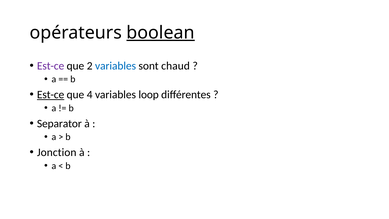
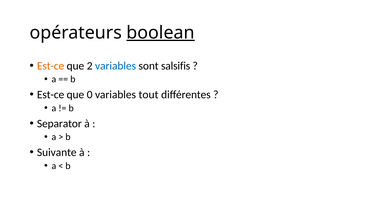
Est-ce colour: purple -> orange (51, 66)
chaud: chaud -> salsifis (176, 66)
Est-ce underline: present -> none (51, 95)
4: 4 -> 0 (90, 95)
loop: loop -> tout (149, 95)
Jonction: Jonction -> Suivante (57, 152)
